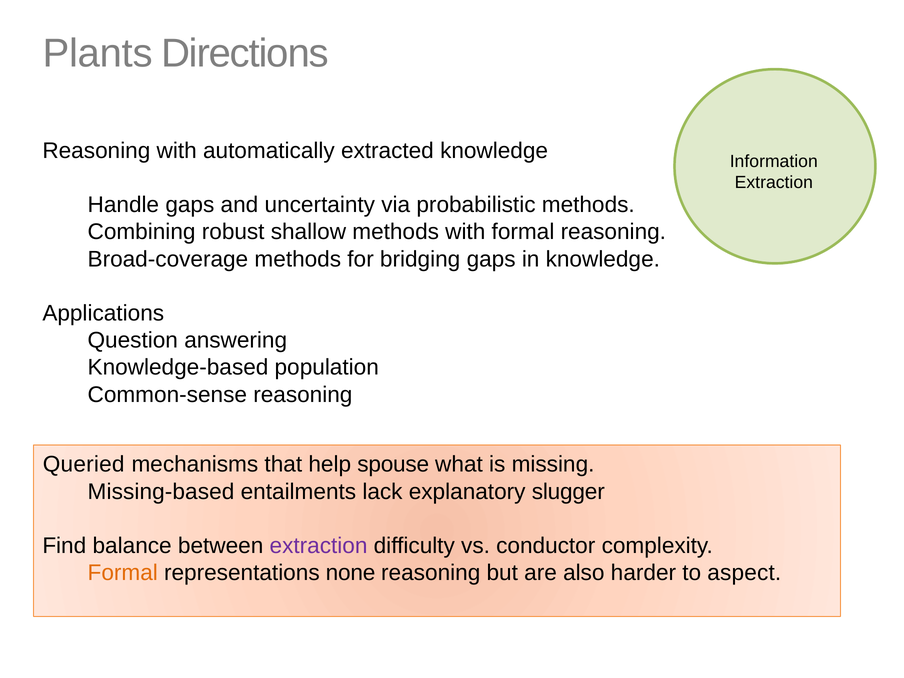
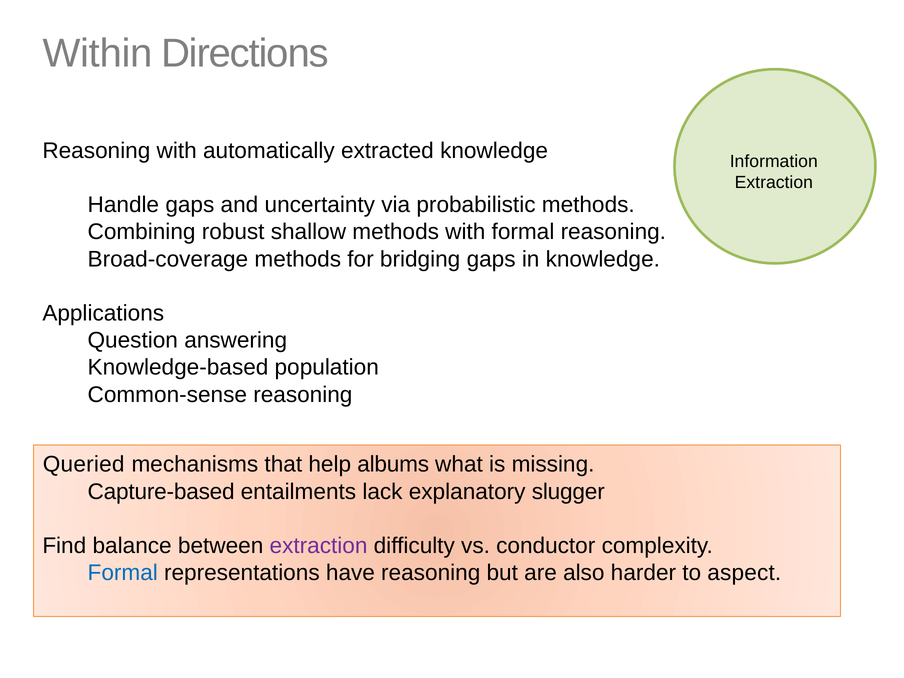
Plants: Plants -> Within (98, 53)
spouse: spouse -> albums (393, 464)
Missing-based: Missing-based -> Capture-based (161, 492)
Formal colour: orange -> blue (123, 573)
none: none -> have (350, 573)
